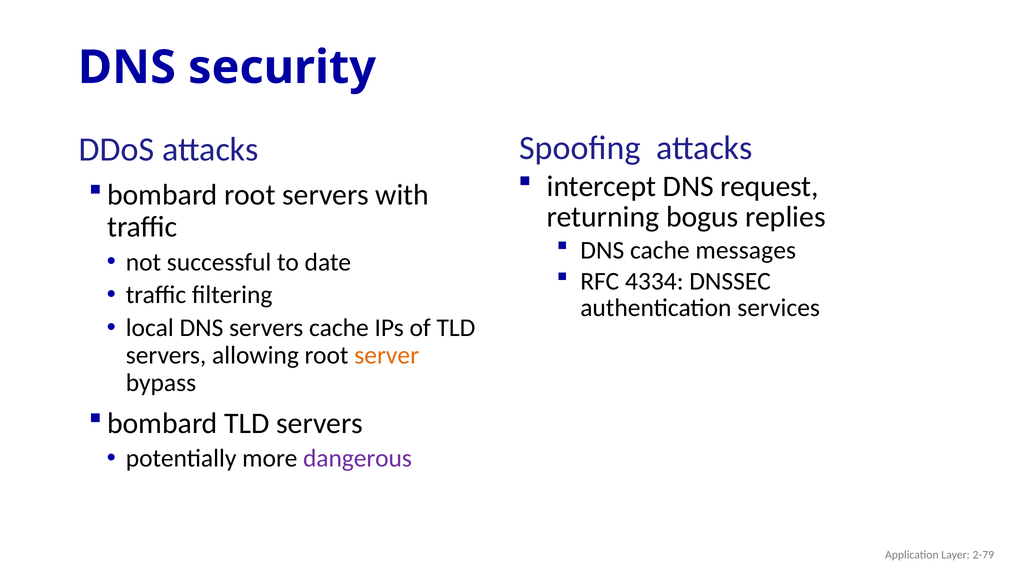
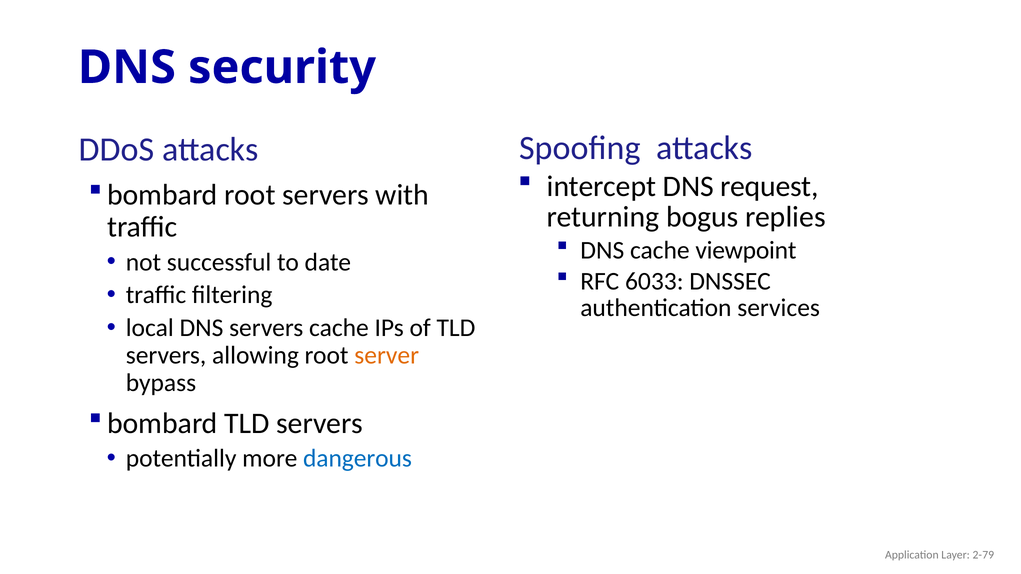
messages: messages -> viewpoint (746, 251)
4334: 4334 -> 6033 (654, 282)
dangerous colour: purple -> blue (357, 459)
